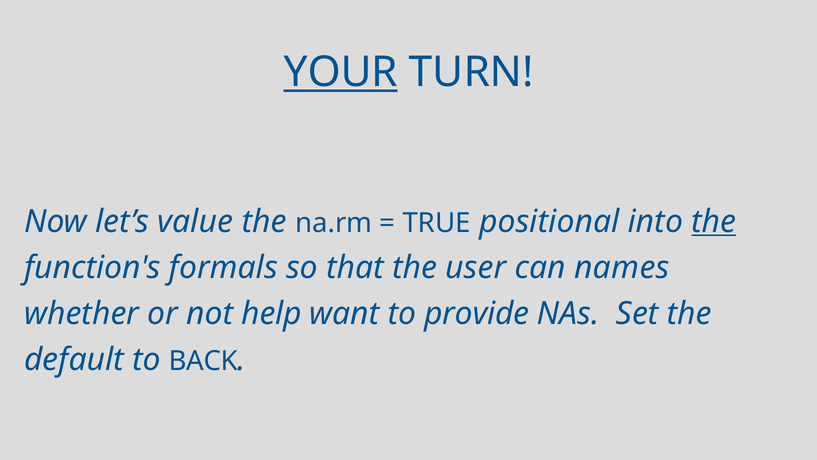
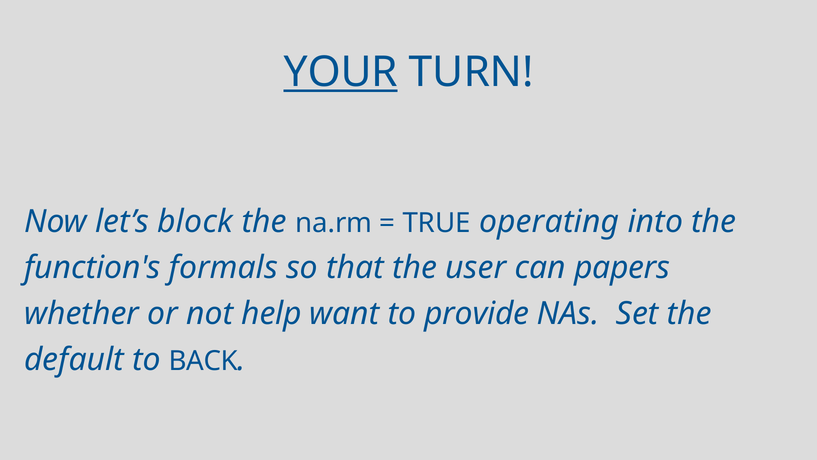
value: value -> block (195, 221)
positional: positional -> operating (549, 221)
the underline: present -> none (714, 221)
names: names -> papers (622, 267)
